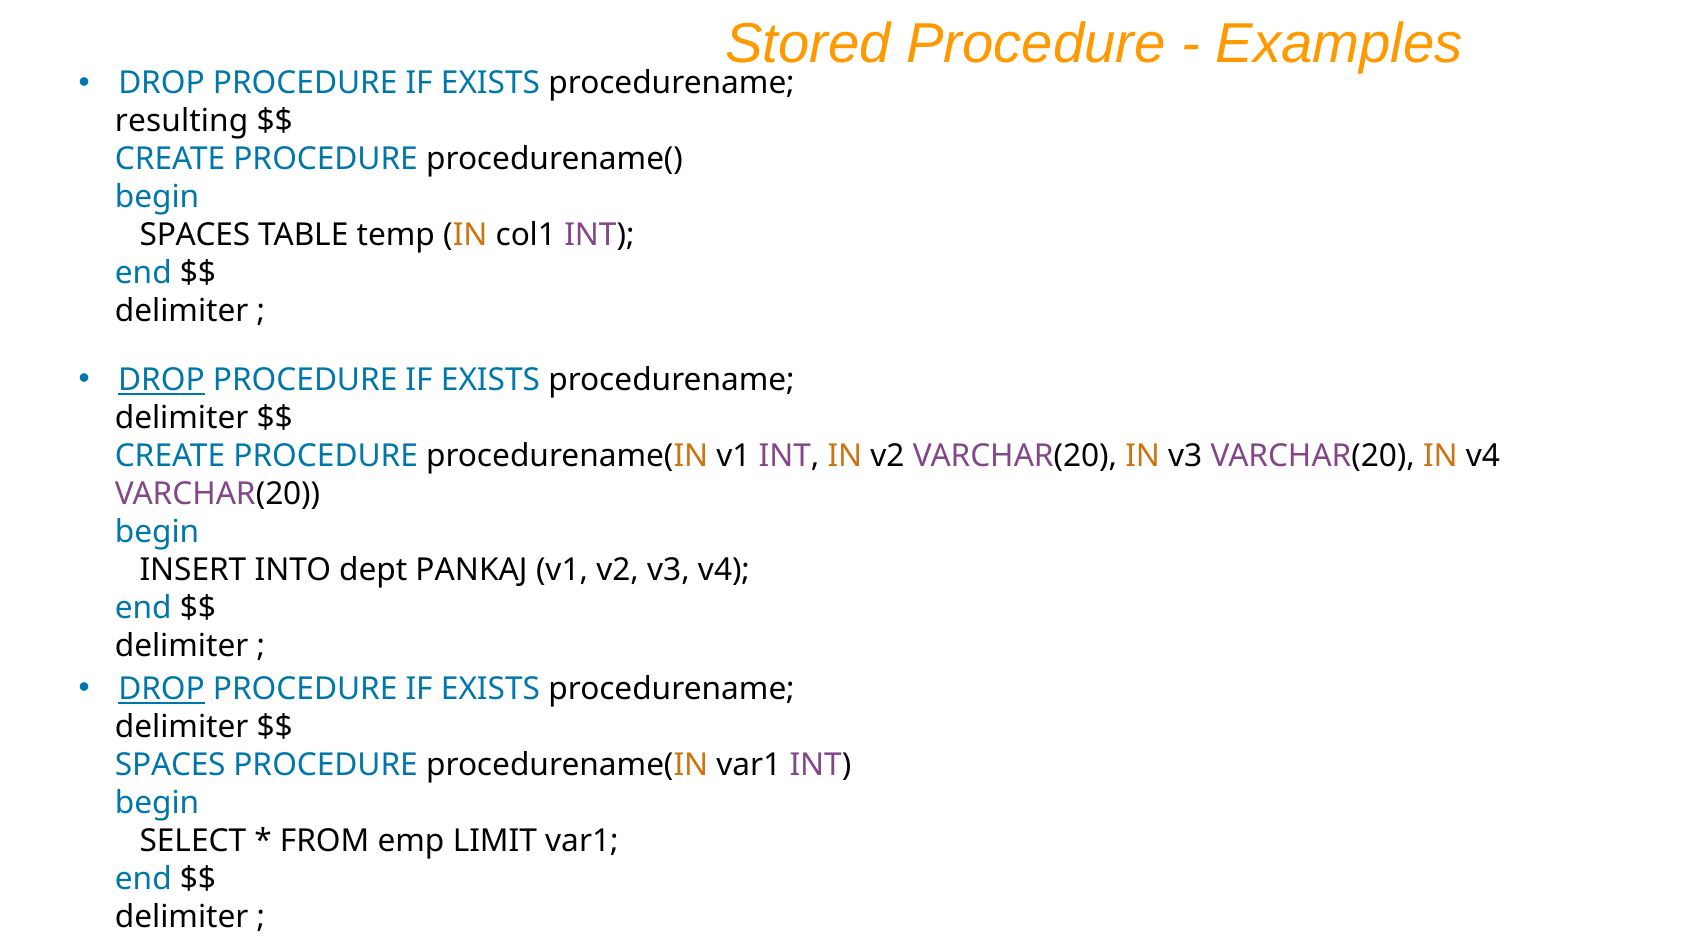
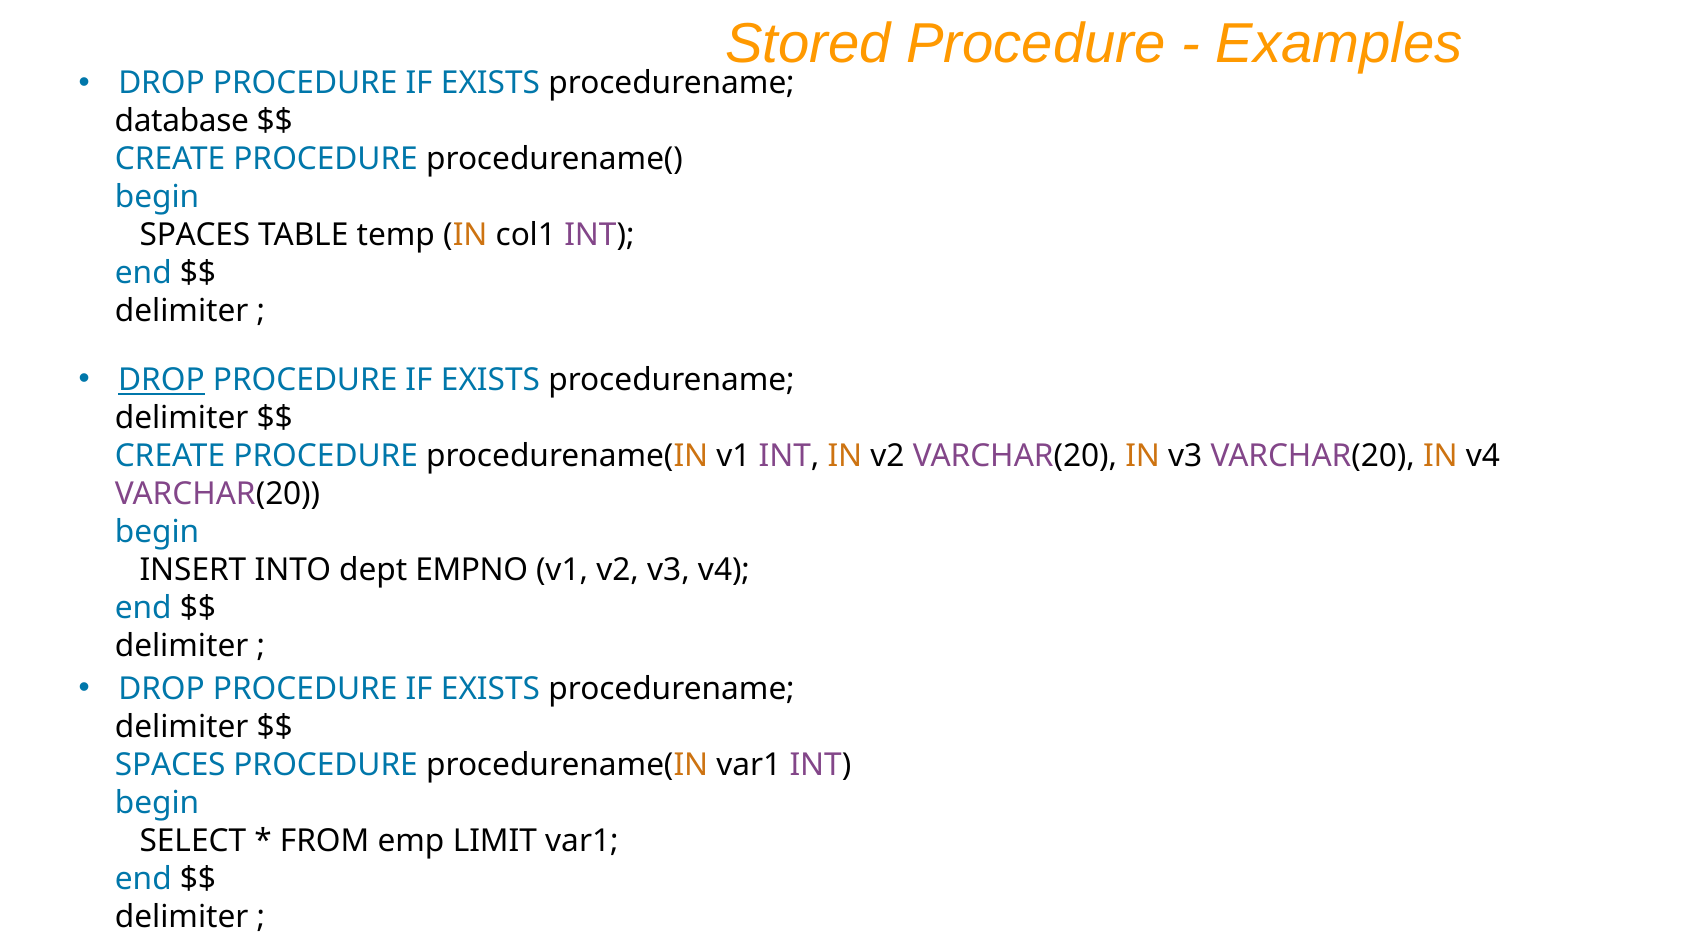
resulting: resulting -> database (182, 121)
PANKAJ: PANKAJ -> EMPNO (472, 570)
DROP underline: present -> none (161, 689)
